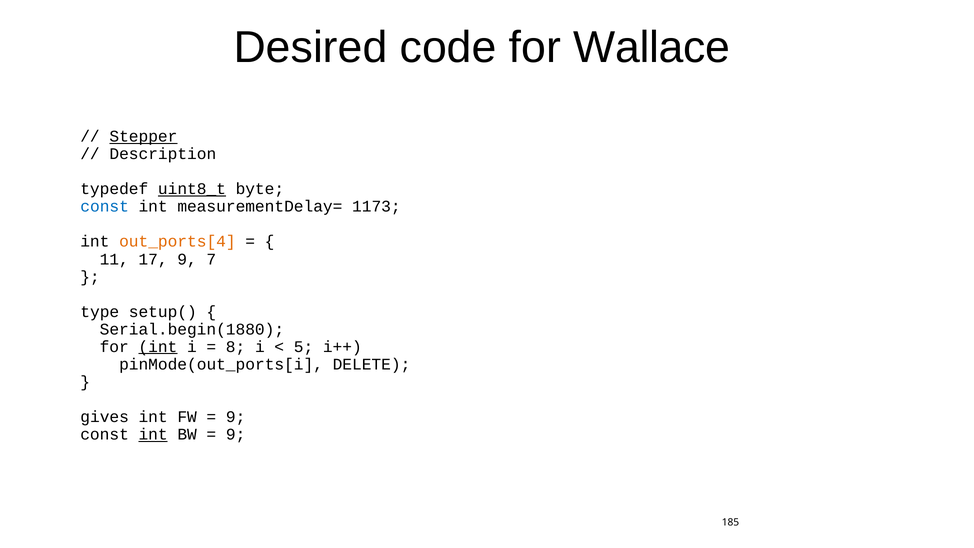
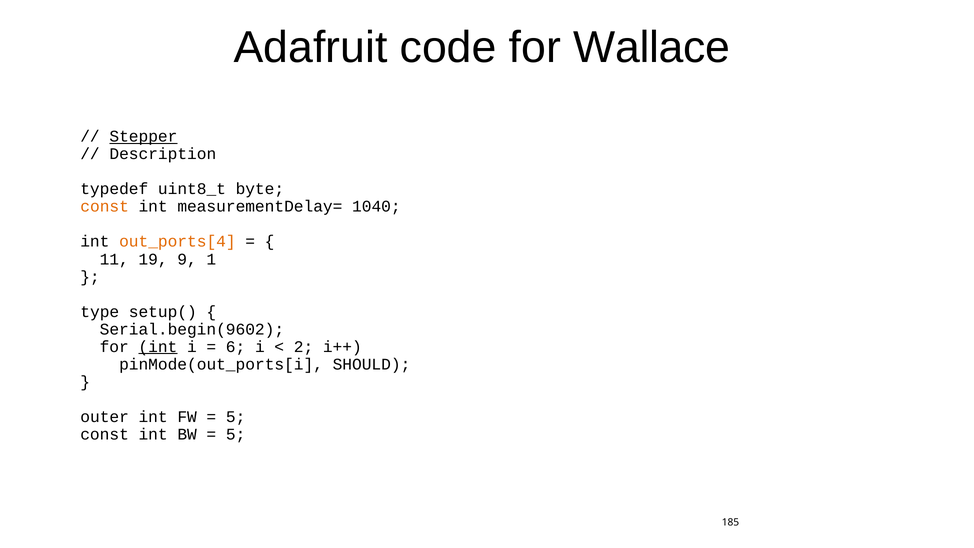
Desired: Desired -> Adafruit (311, 48)
uint8_t underline: present -> none (192, 189)
const colour: blue -> orange (105, 207)
1173: 1173 -> 1040 (376, 207)
17: 17 -> 19 (153, 259)
7: 7 -> 1 (211, 259)
Serial.begin(1880: Serial.begin(1880 -> Serial.begin(9602 (192, 329)
8: 8 -> 6 (236, 347)
5: 5 -> 2 (304, 347)
DELETE: DELETE -> SHOULD (371, 364)
gives: gives -> outer (105, 417)
9: 9 -> 5 (236, 417)
int underline: present -> none (153, 434)
9: 9 -> 5 (236, 434)
